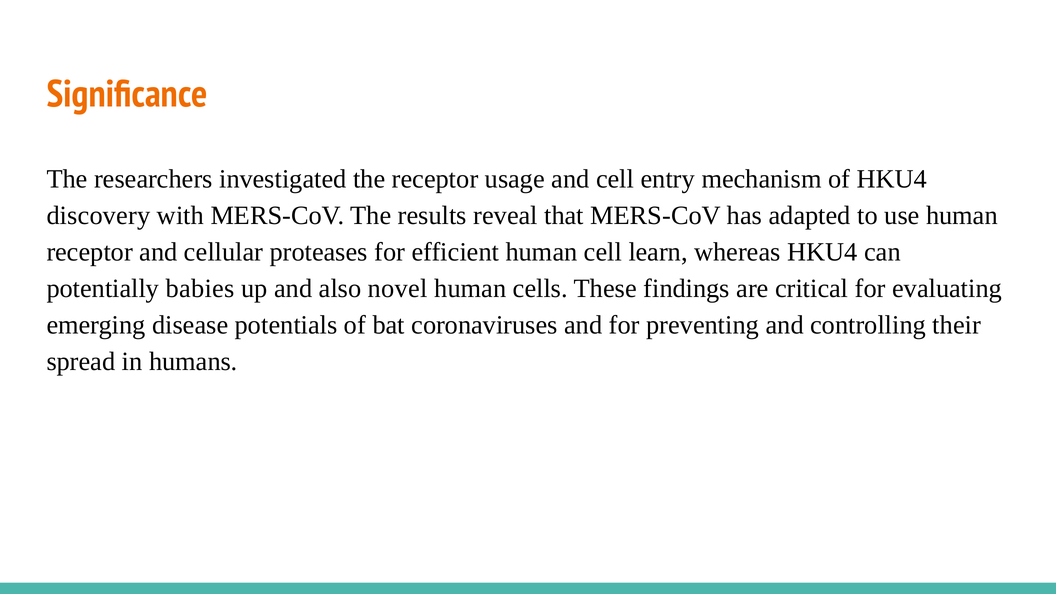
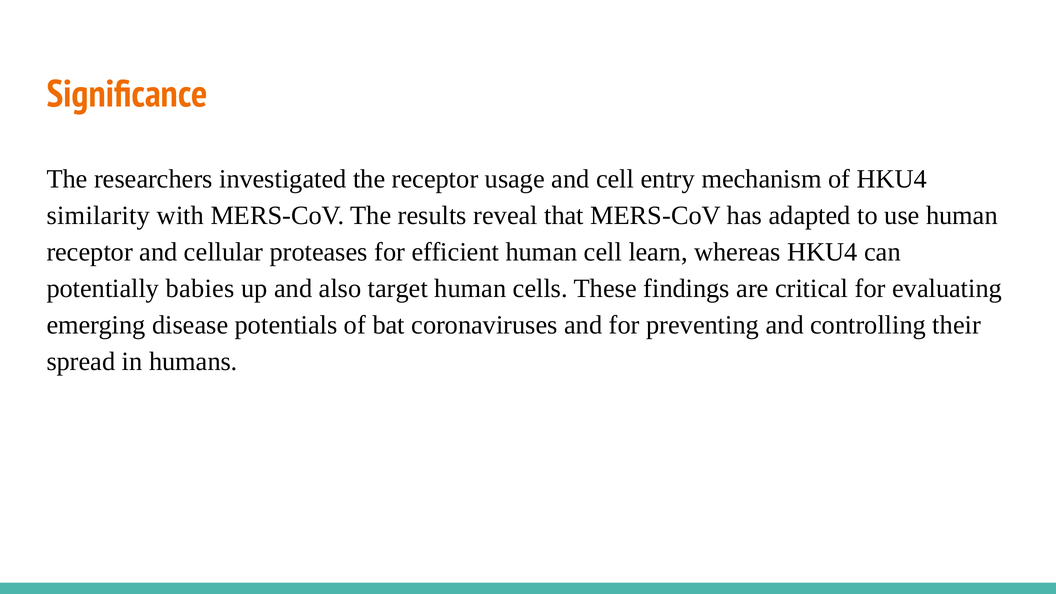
discovery: discovery -> similarity (98, 216)
novel: novel -> target (398, 289)
